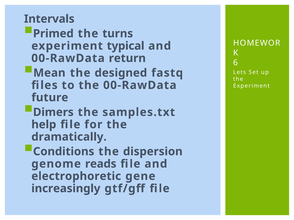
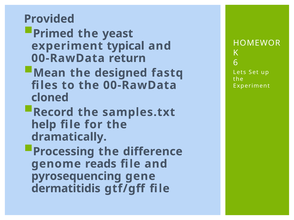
Intervals: Intervals -> Provided (49, 19)
turns: turns -> yeast (118, 34)
future: future -> cloned (50, 98)
Dimers: Dimers -> Record (53, 112)
Conditions: Conditions -> Processing (64, 152)
dispersion: dispersion -> difference (153, 152)
electrophoretic: electrophoretic -> pyrosequencing (76, 177)
increasingly: increasingly -> dermatitidis (66, 189)
